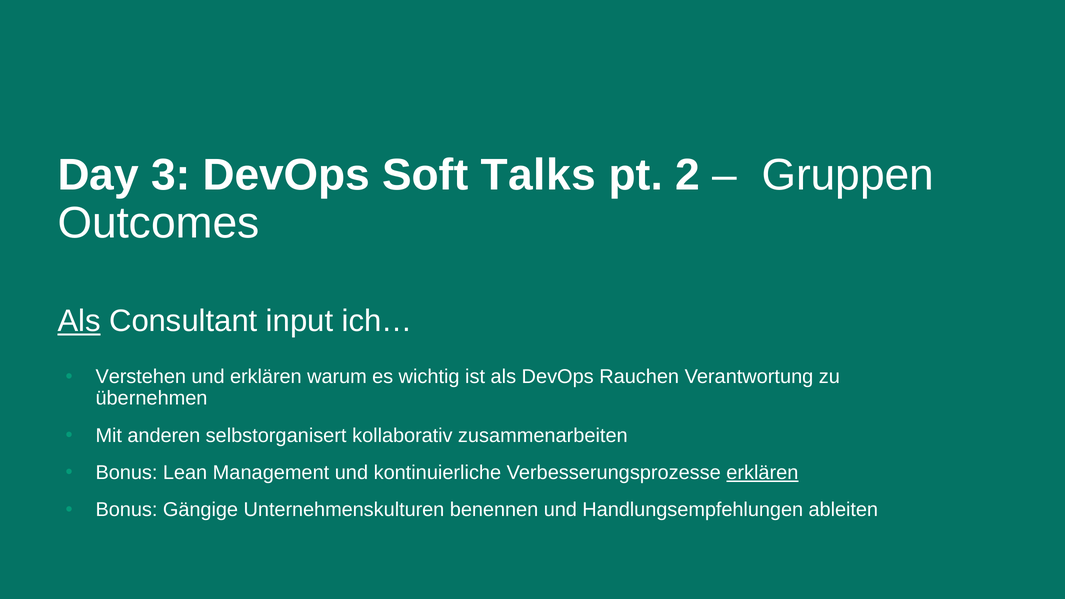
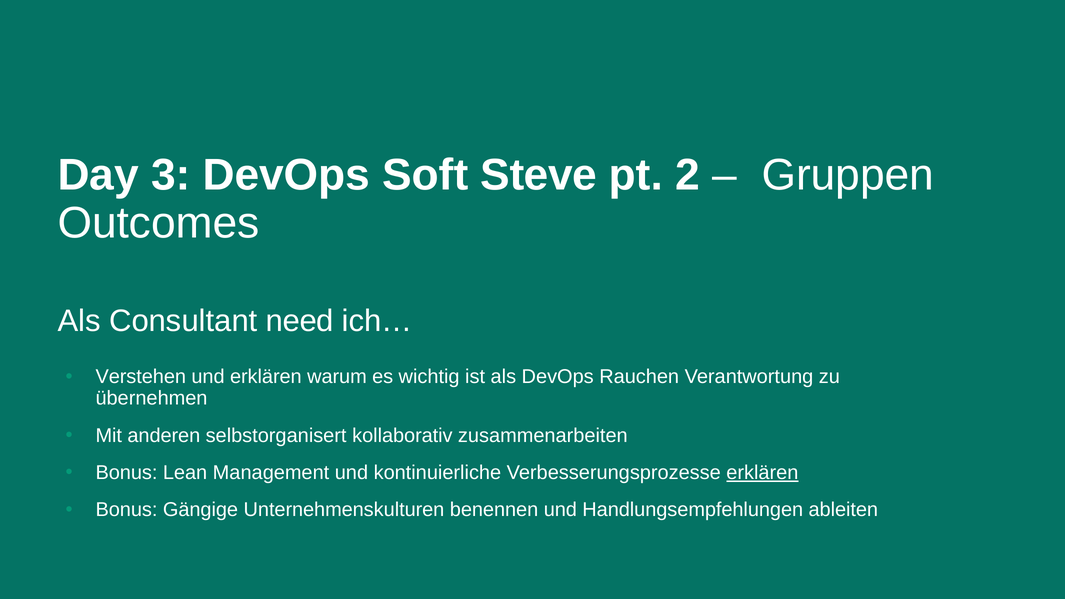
Talks: Talks -> Steve (539, 175)
Als underline: present -> none (79, 321)
input: input -> need (300, 321)
